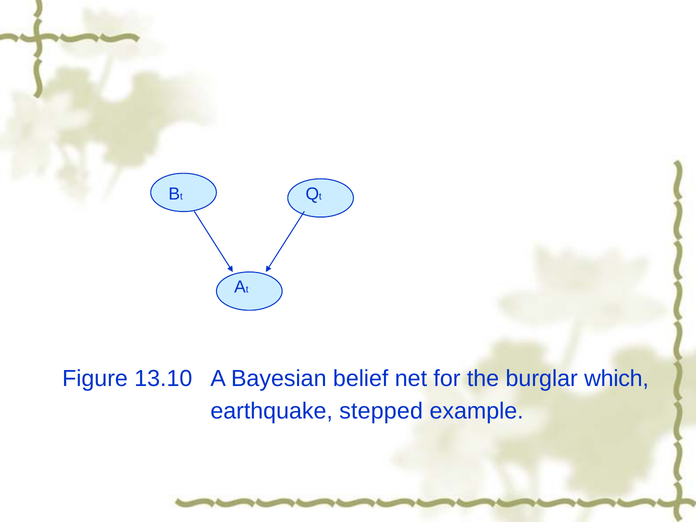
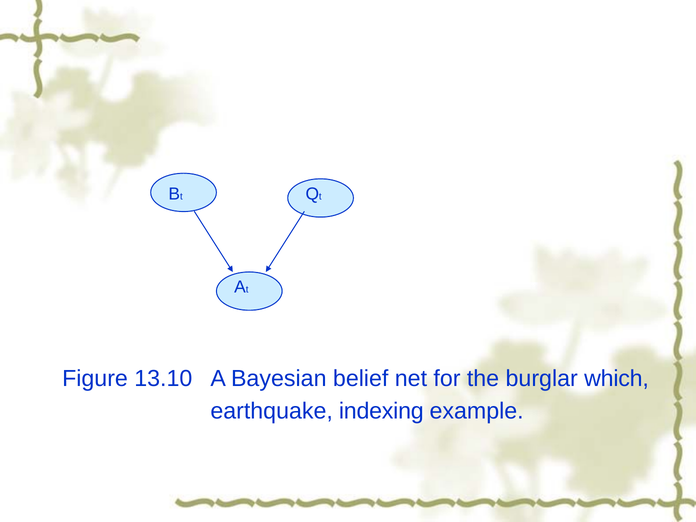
stepped: stepped -> indexing (381, 411)
